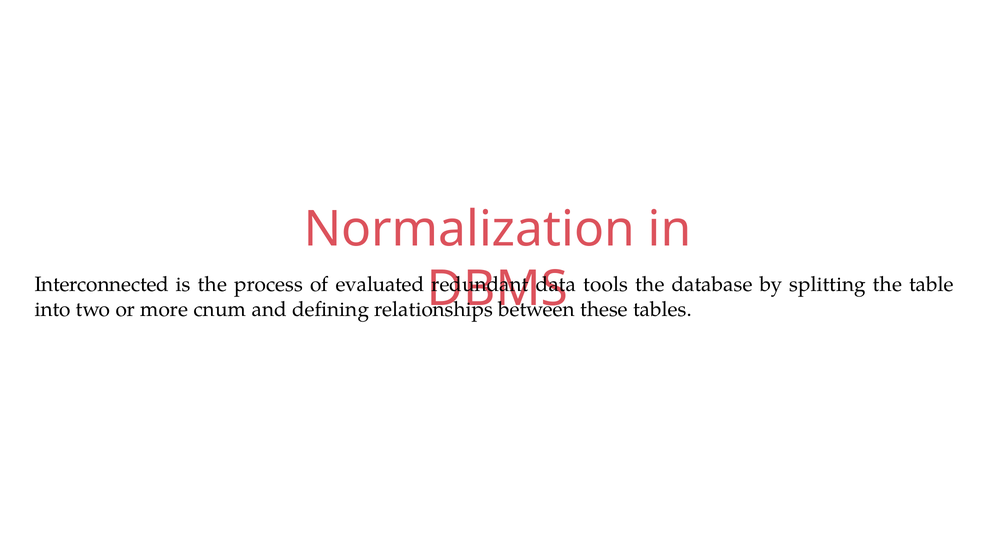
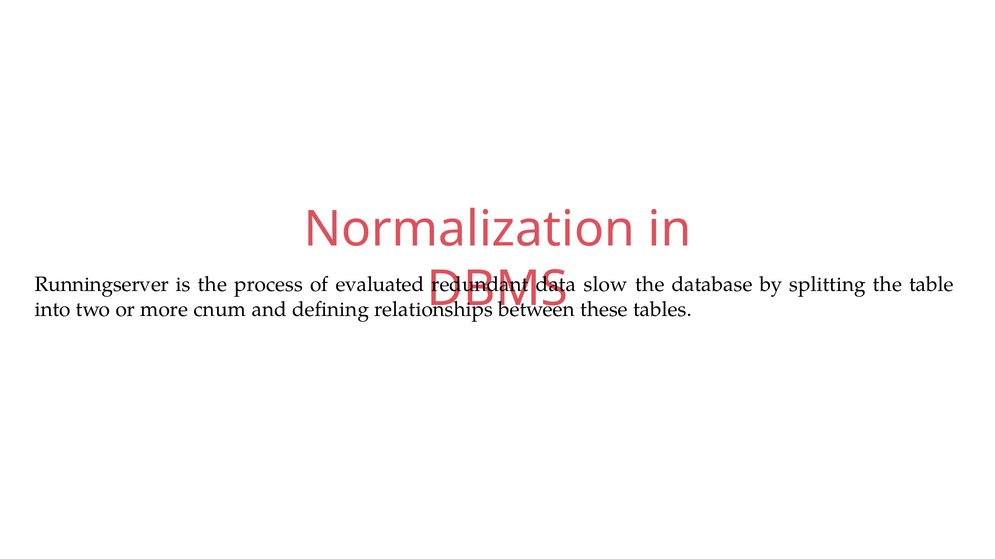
Interconnected: Interconnected -> Runningserver (102, 285)
tools: tools -> slow (606, 285)
